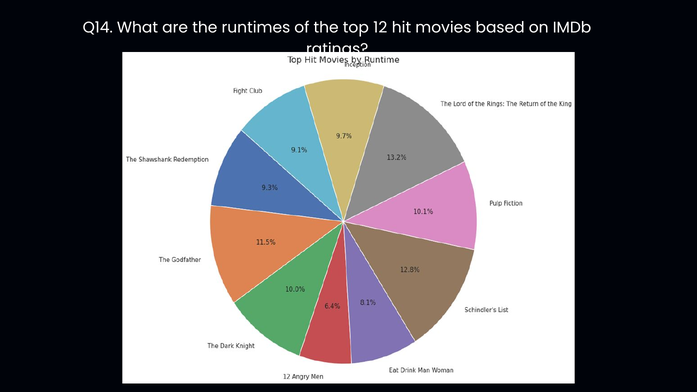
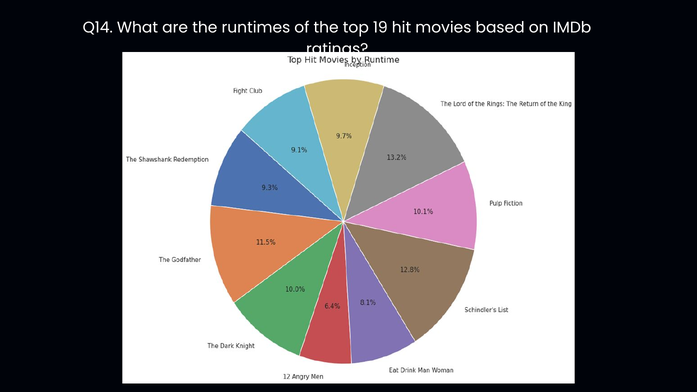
12: 12 -> 19 (380, 28)
